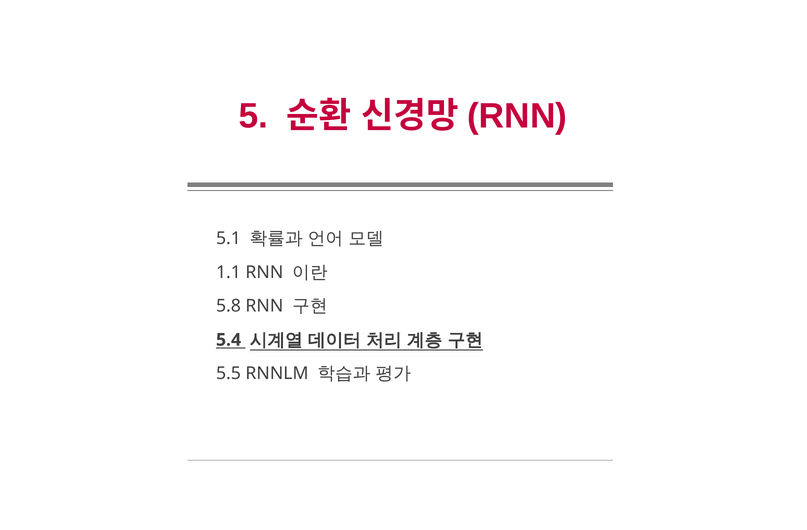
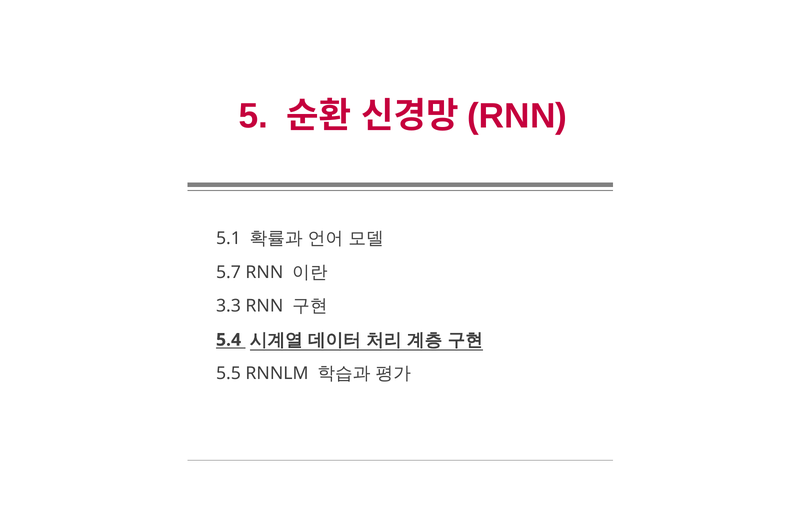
1.1: 1.1 -> 5.7 (228, 272)
5.8: 5.8 -> 3.3 (228, 306)
